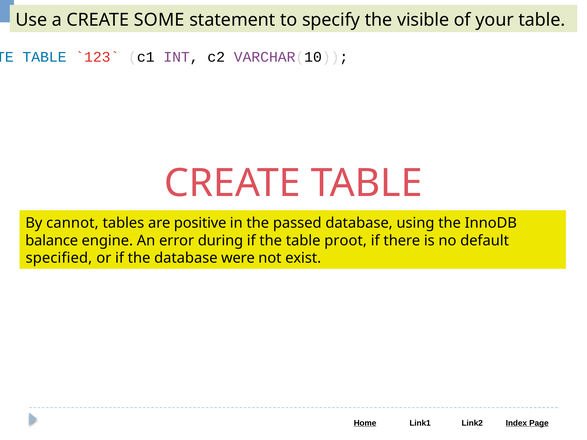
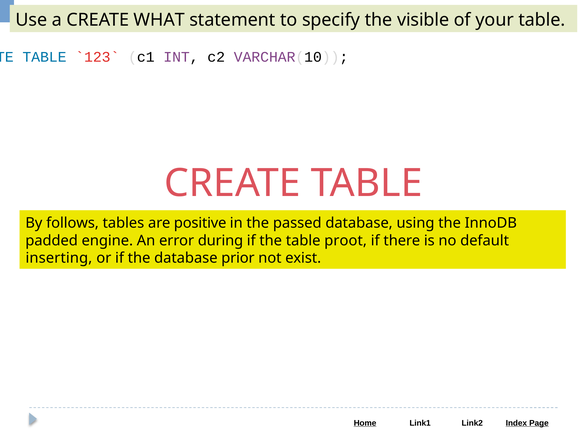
SOME: SOME -> WHAT (159, 20)
cannot: cannot -> follows (73, 223)
balance: balance -> padded (52, 241)
specified: specified -> inserting (59, 258)
were: were -> prior (238, 258)
